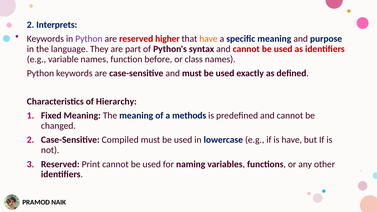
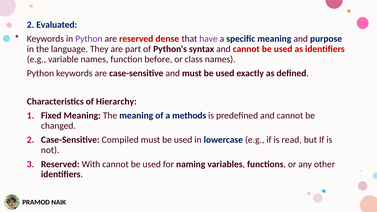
Interprets: Interprets -> Evaluated (57, 25)
higher: higher -> dense (167, 39)
have colour: orange -> purple (208, 39)
is have: have -> read (292, 140)
Print: Print -> With (91, 164)
